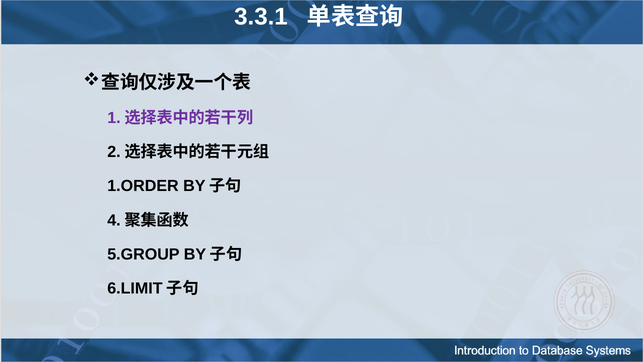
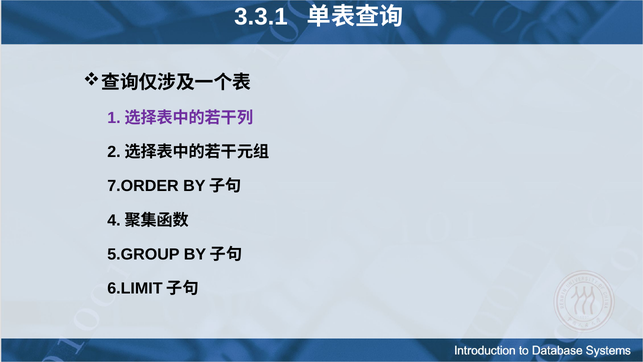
1.ORDER: 1.ORDER -> 7.ORDER (143, 186)
